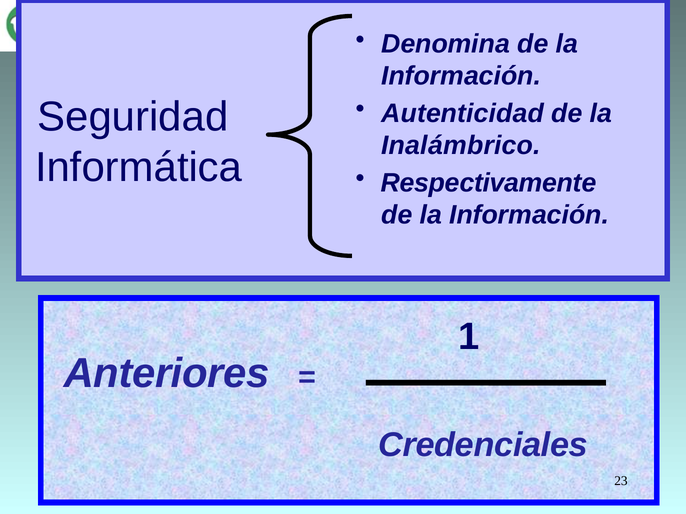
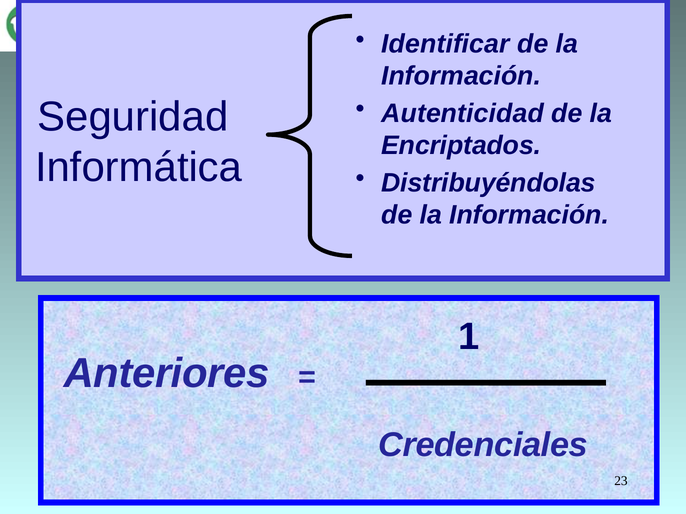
Denomina: Denomina -> Identificar (446, 44)
Inalámbrico: Inalámbrico -> Encriptados (461, 146)
Respectivamente: Respectivamente -> Distribuyéndolas (489, 183)
